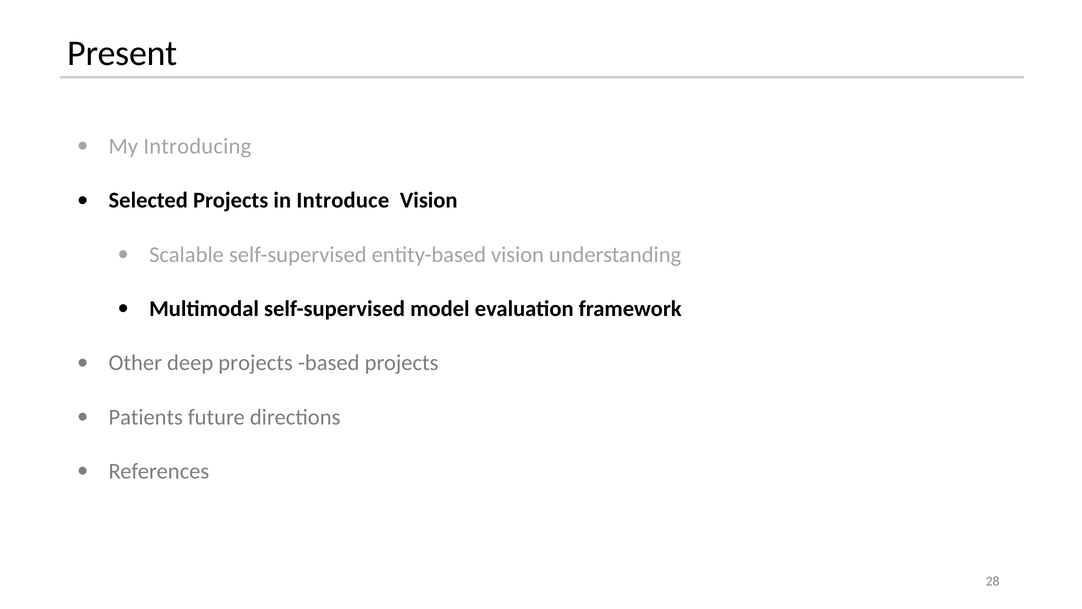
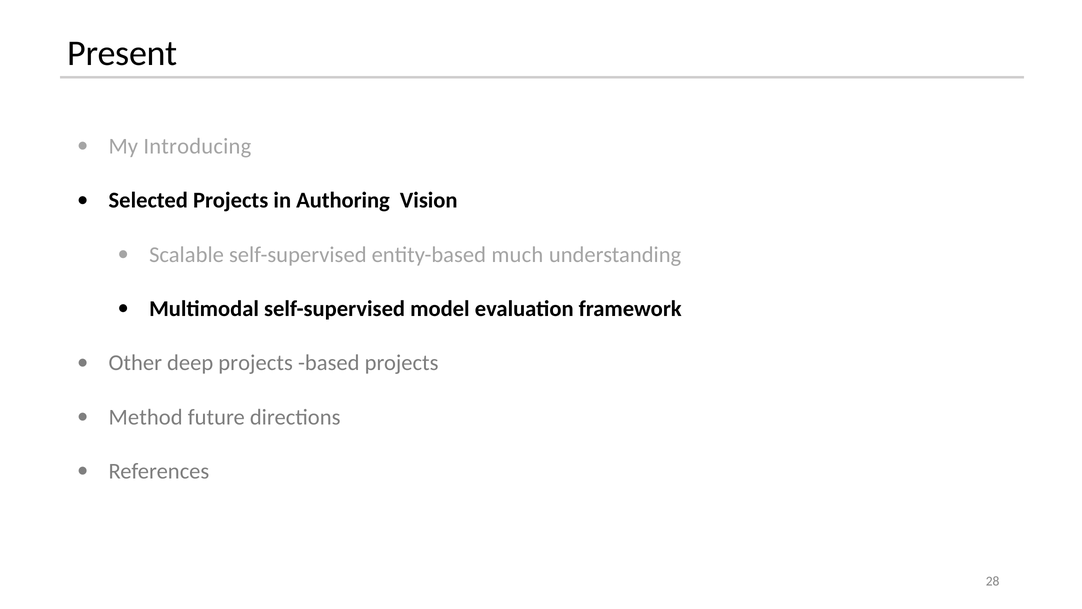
Introduce: Introduce -> Authoring (343, 200)
entity-based vision: vision -> much (517, 255)
Patients: Patients -> Method (146, 417)
